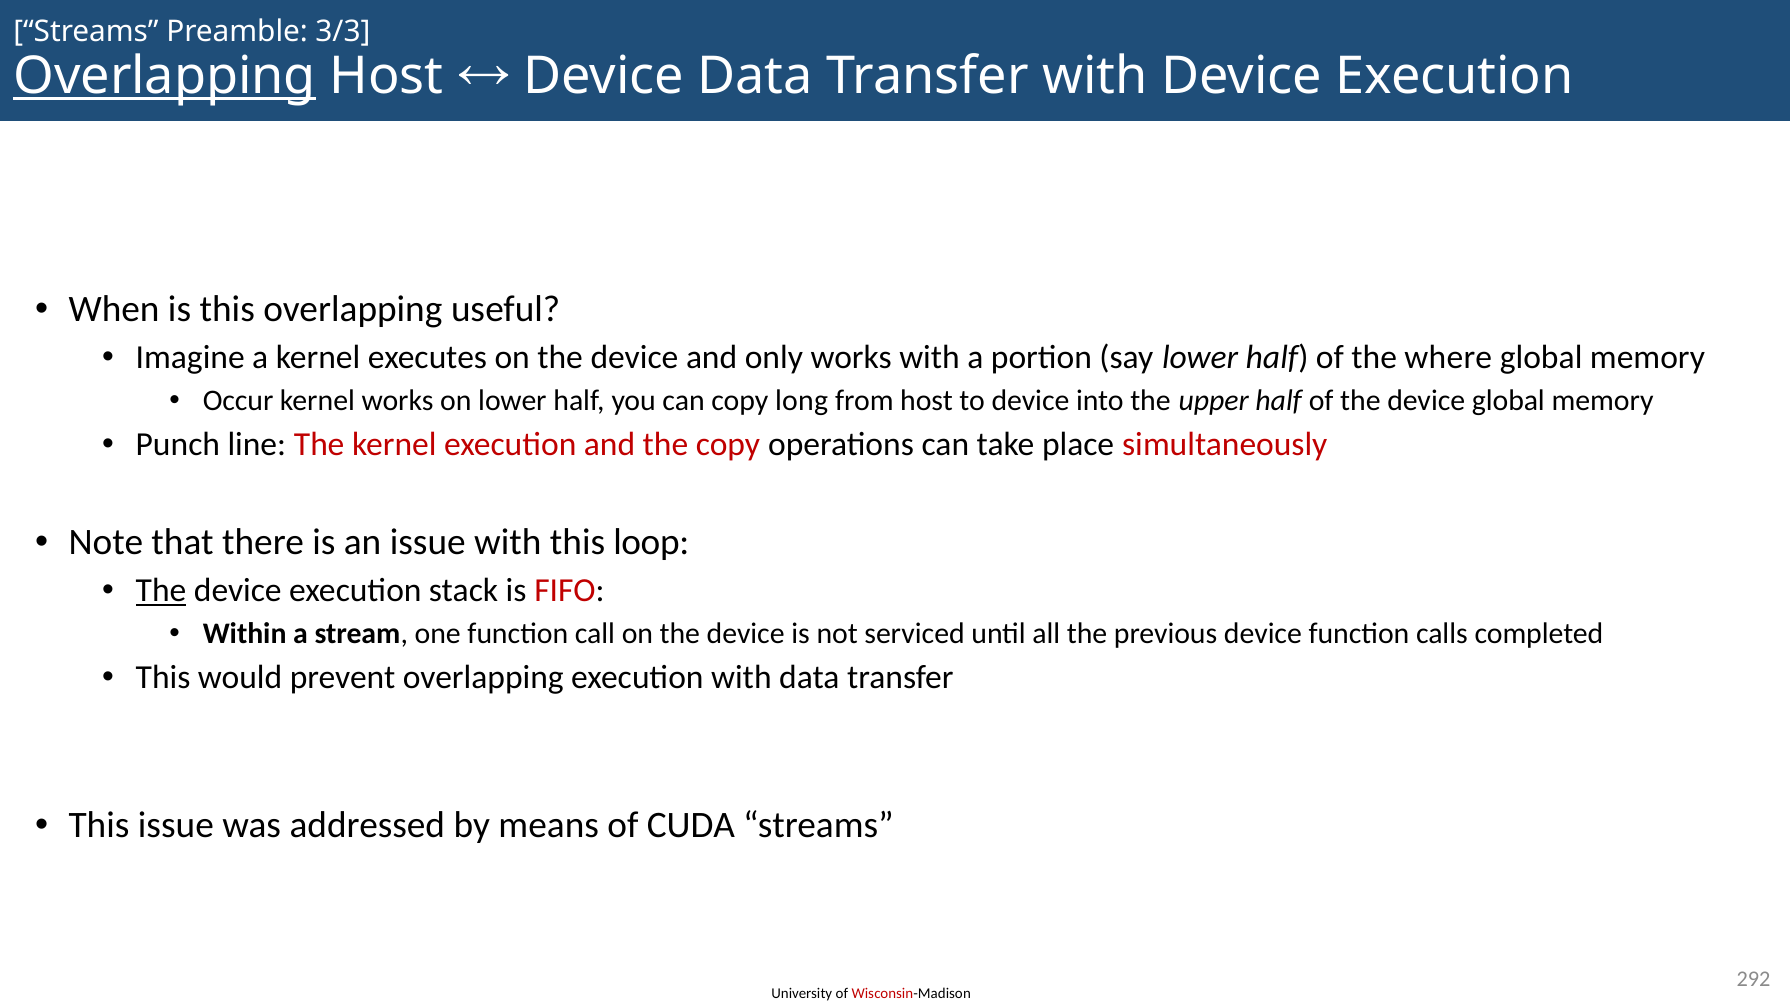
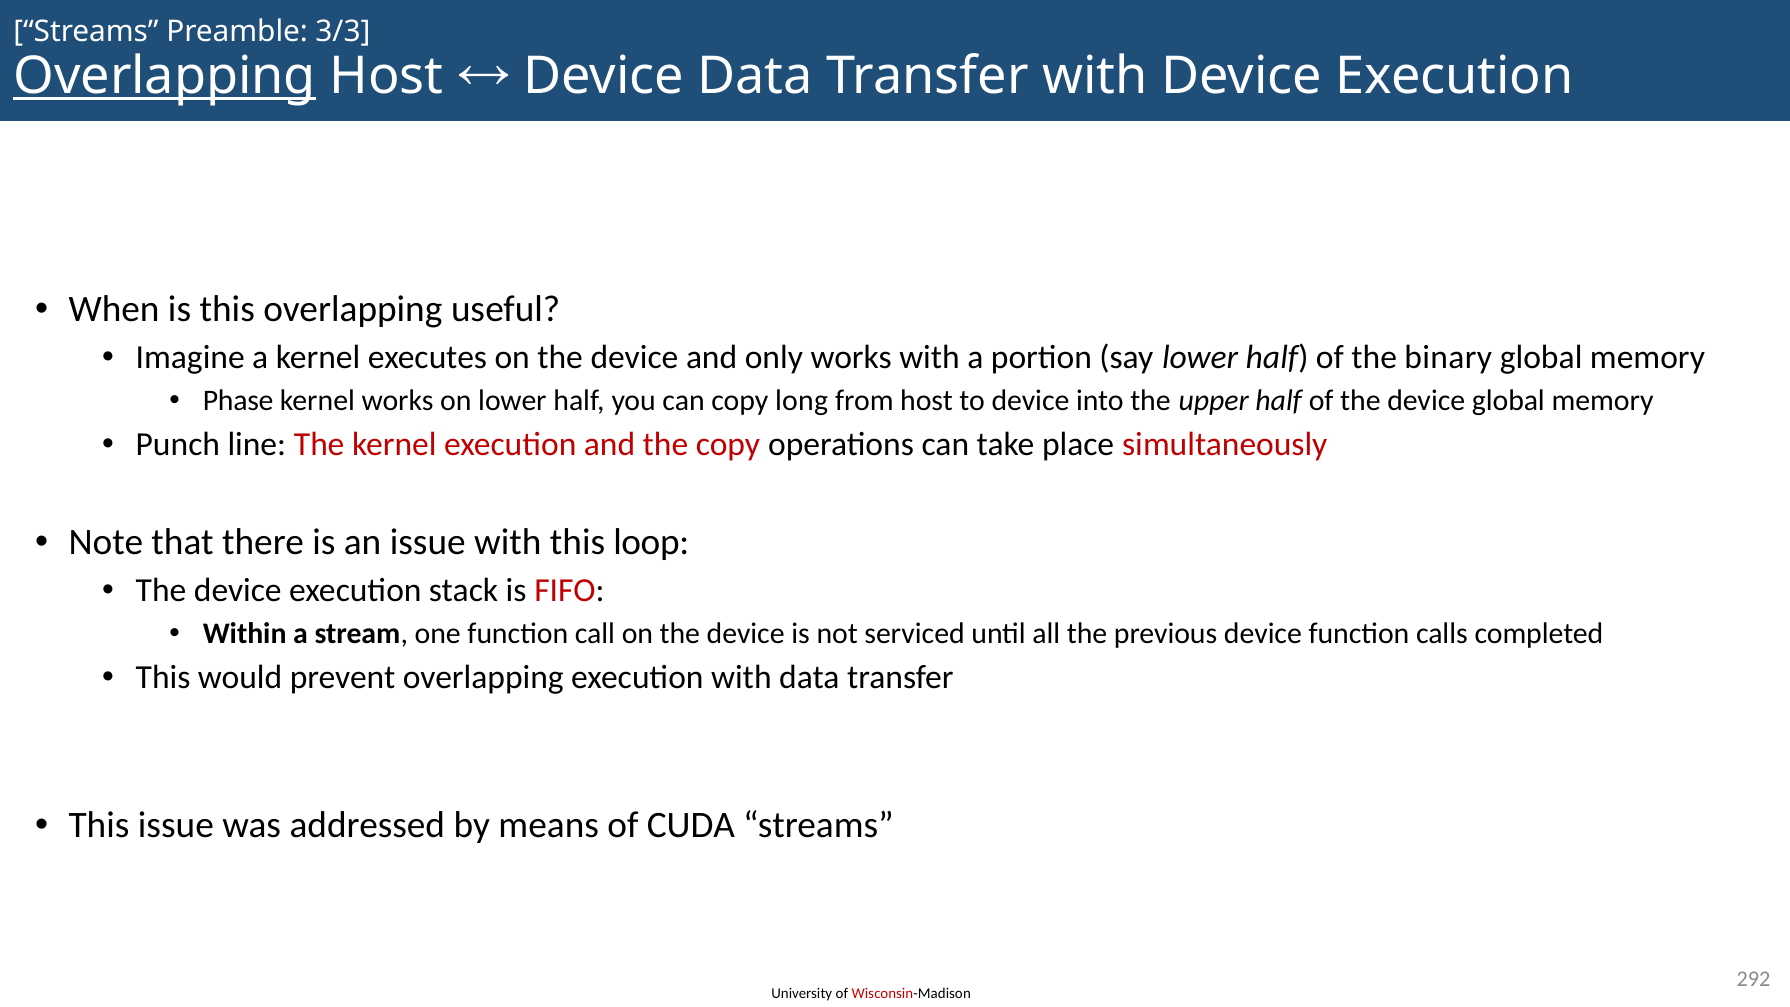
where: where -> binary (1448, 357)
Occur: Occur -> Phase (238, 401)
The underline: present -> none (161, 590)
